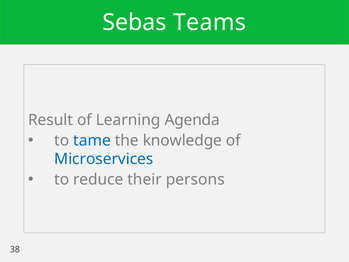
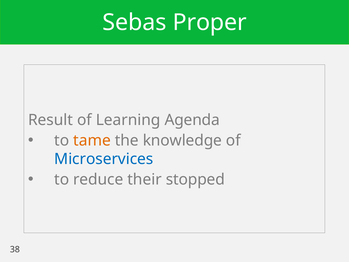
Teams: Teams -> Proper (210, 22)
tame colour: blue -> orange (92, 140)
persons: persons -> stopped (195, 179)
